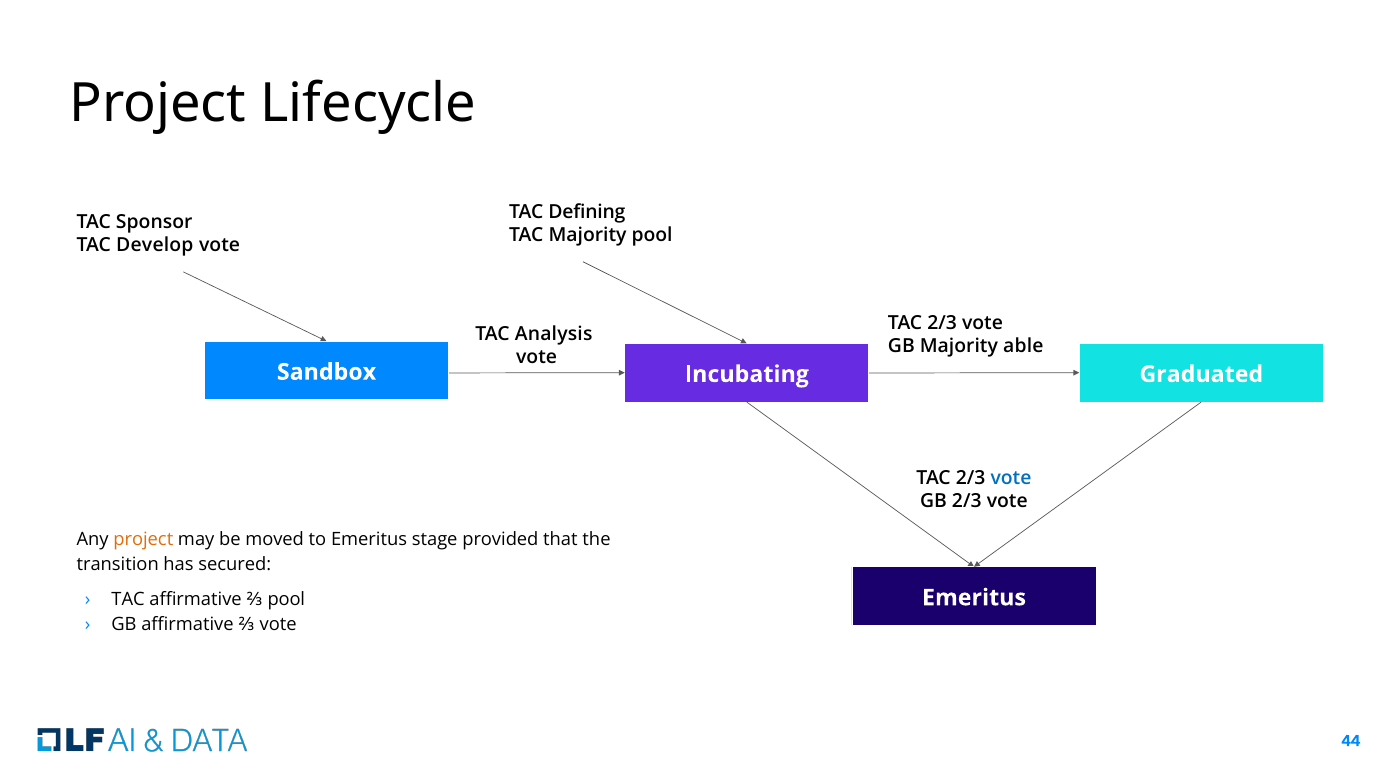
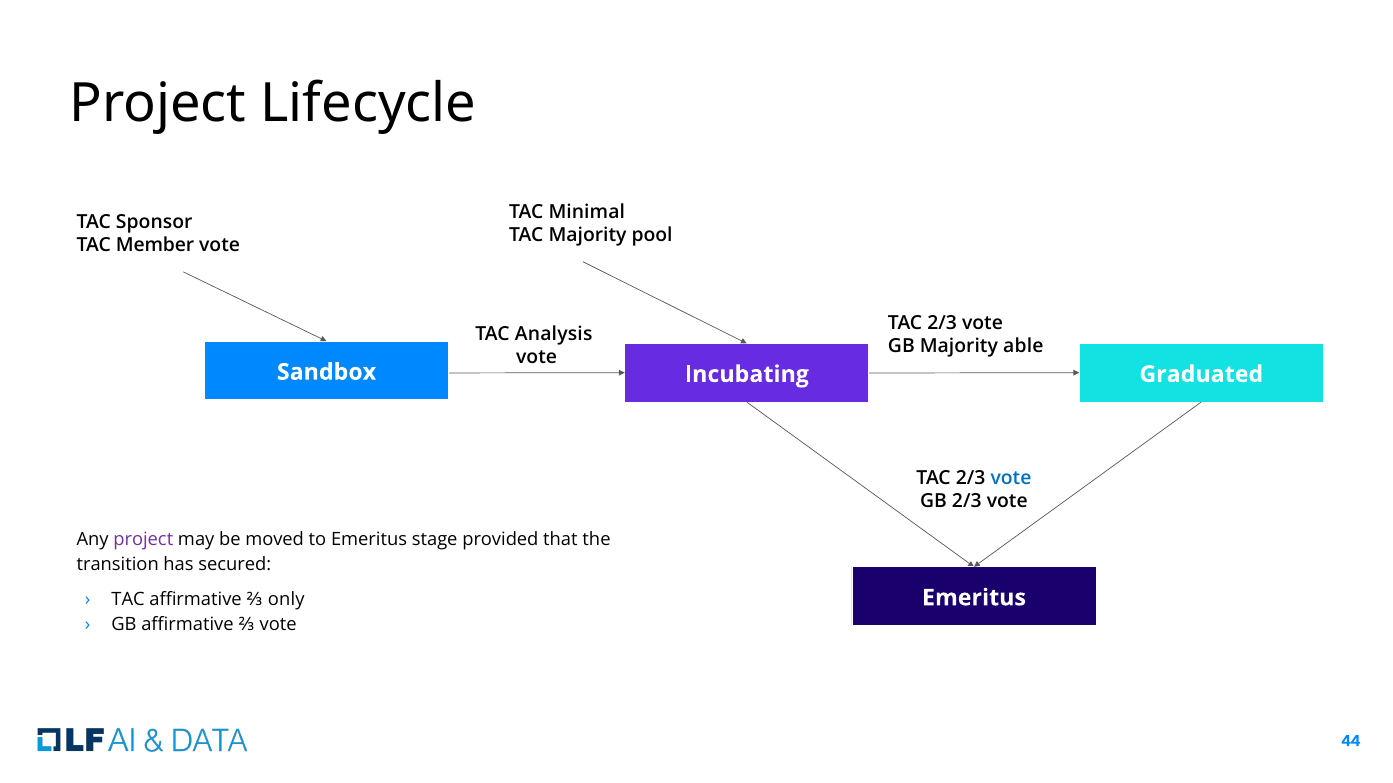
Defining: Defining -> Minimal (587, 212)
Develop: Develop -> Member (155, 246)
project colour: orange -> purple (143, 539)
affirmative pool: pool -> only (286, 600)
